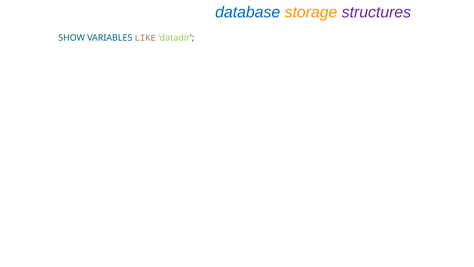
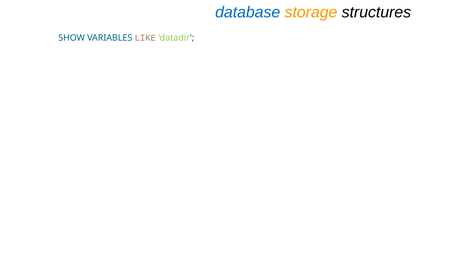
structures colour: purple -> black (376, 12)
